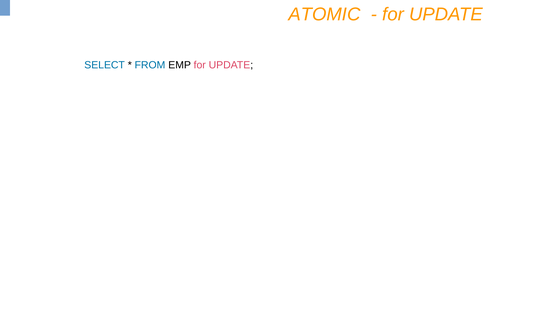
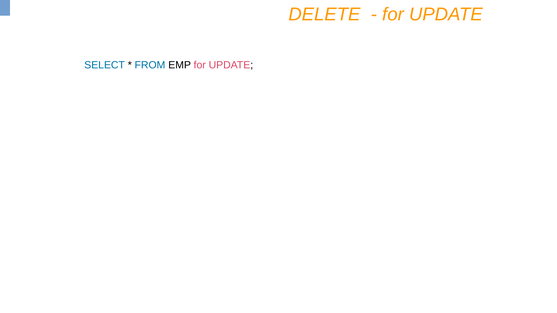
ATOMIC: ATOMIC -> DELETE (324, 14)
